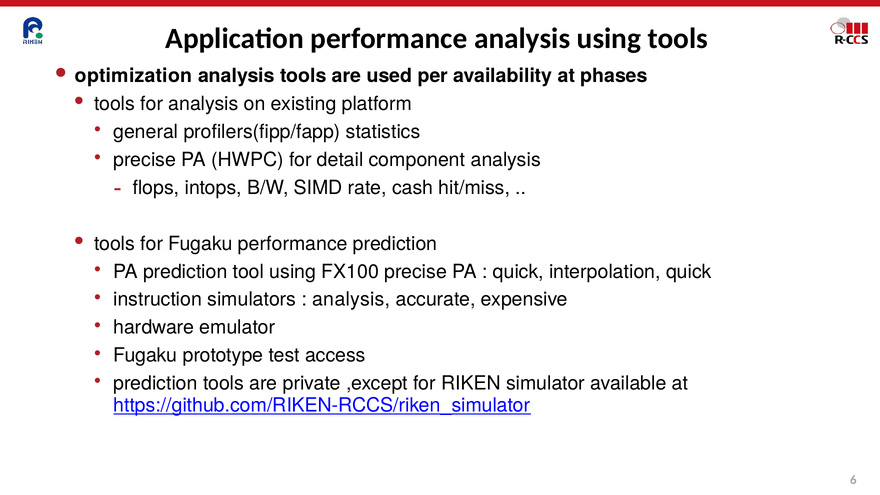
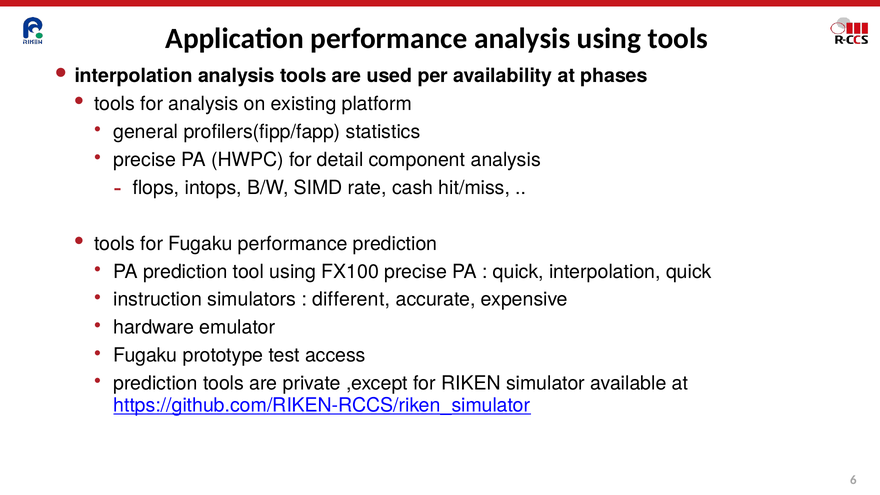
optimization: optimization -> interpolation (134, 76)
analysis: analysis -> different (351, 300)
